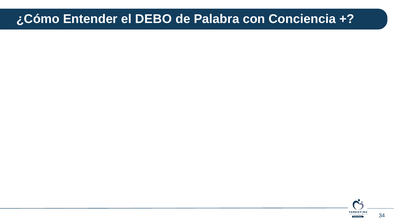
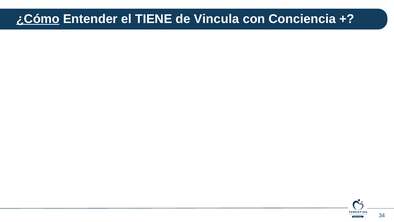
¿Cómo underline: none -> present (38, 19)
DEBO: DEBO -> TIENE (154, 19)
Palabra: Palabra -> Vincula (217, 19)
